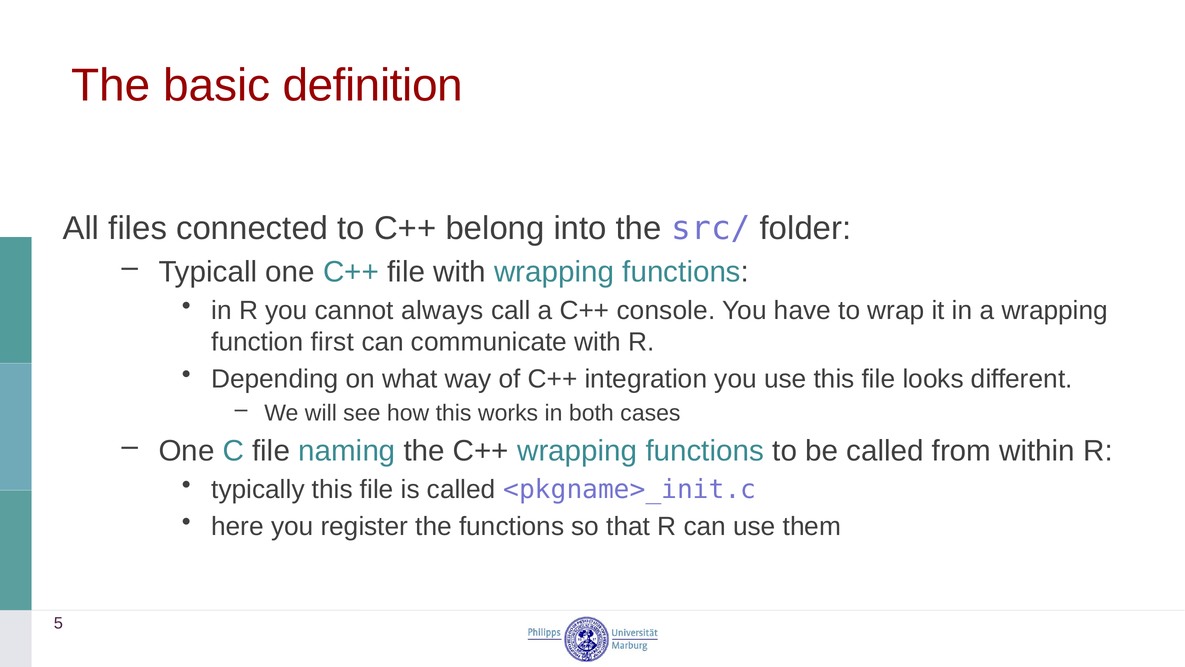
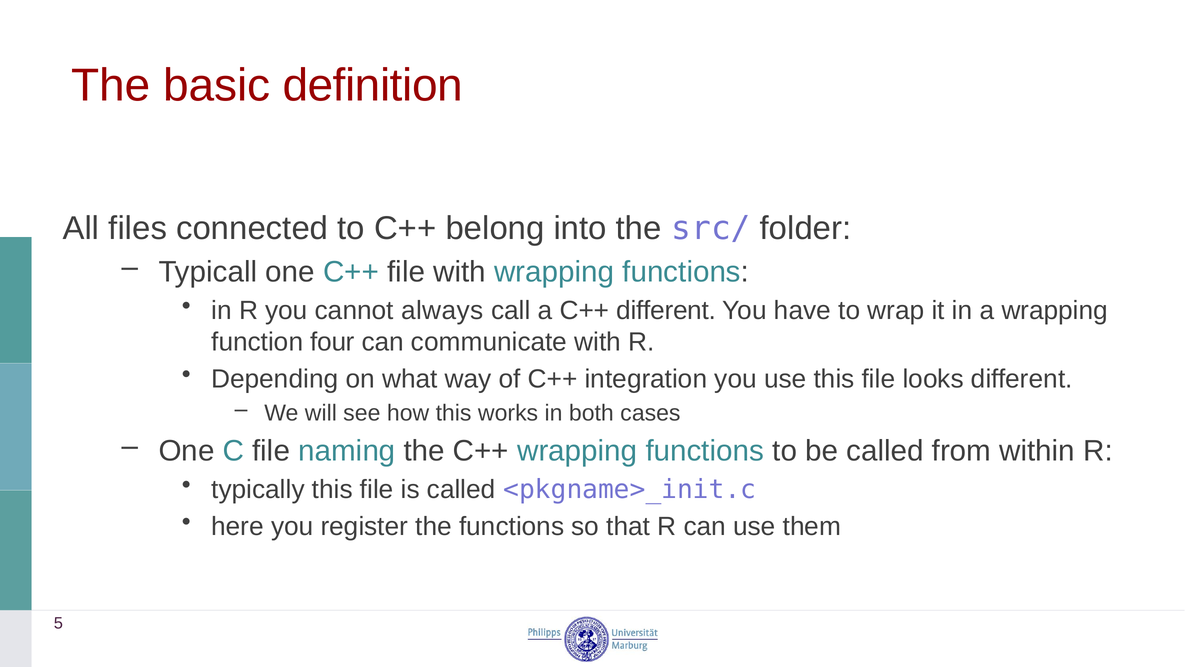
C++ console: console -> different (666, 310)
first: first -> four (332, 342)
